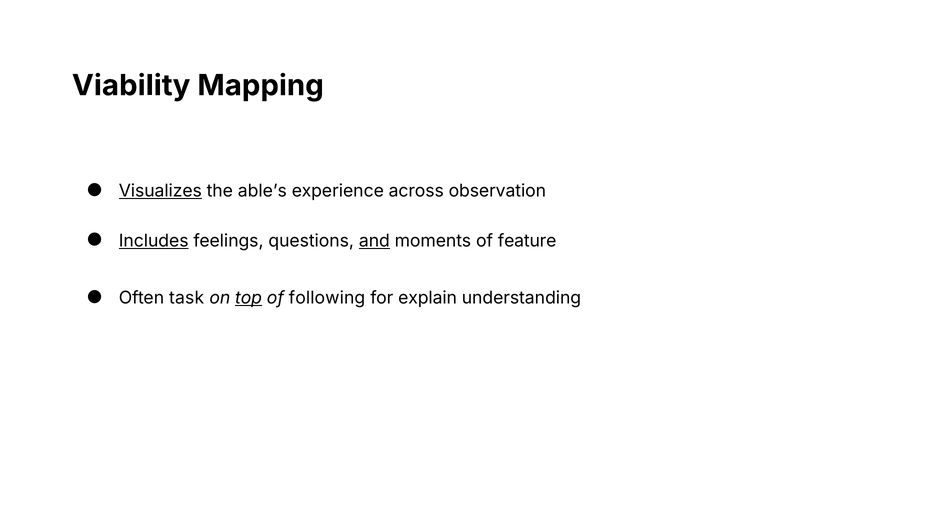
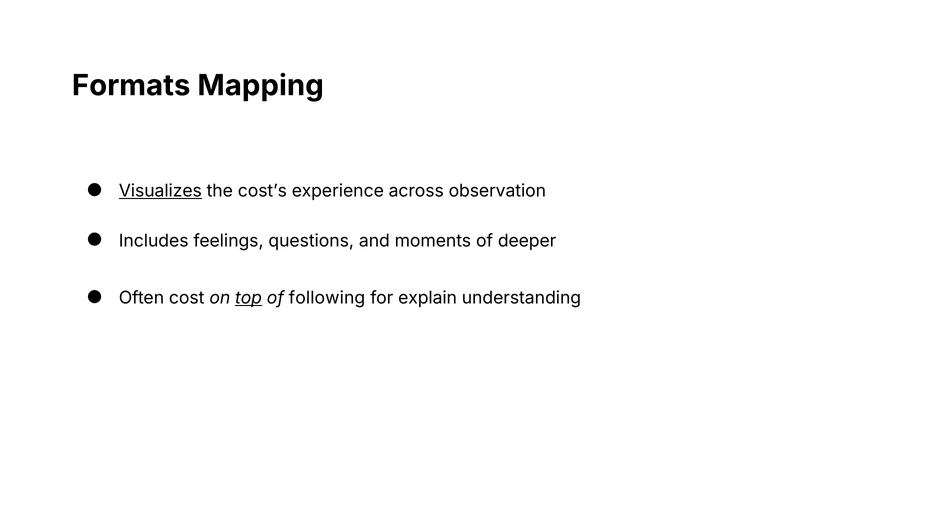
Viability: Viability -> Formats (131, 86)
able’s: able’s -> cost’s (262, 191)
Includes underline: present -> none (154, 241)
and underline: present -> none (374, 241)
feature: feature -> deeper (527, 241)
task: task -> cost (187, 298)
